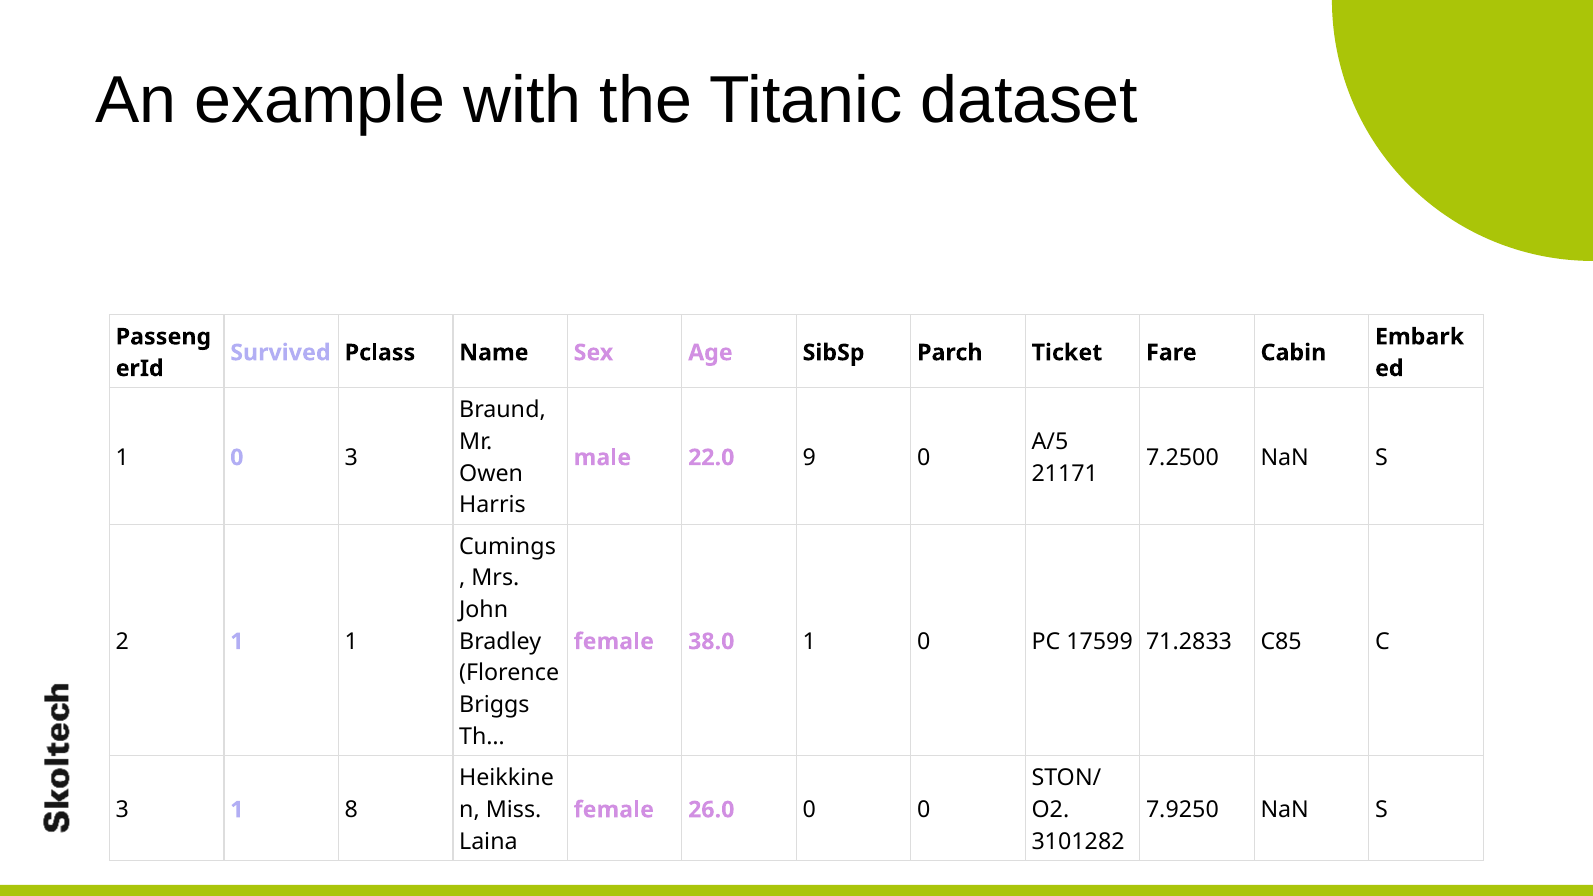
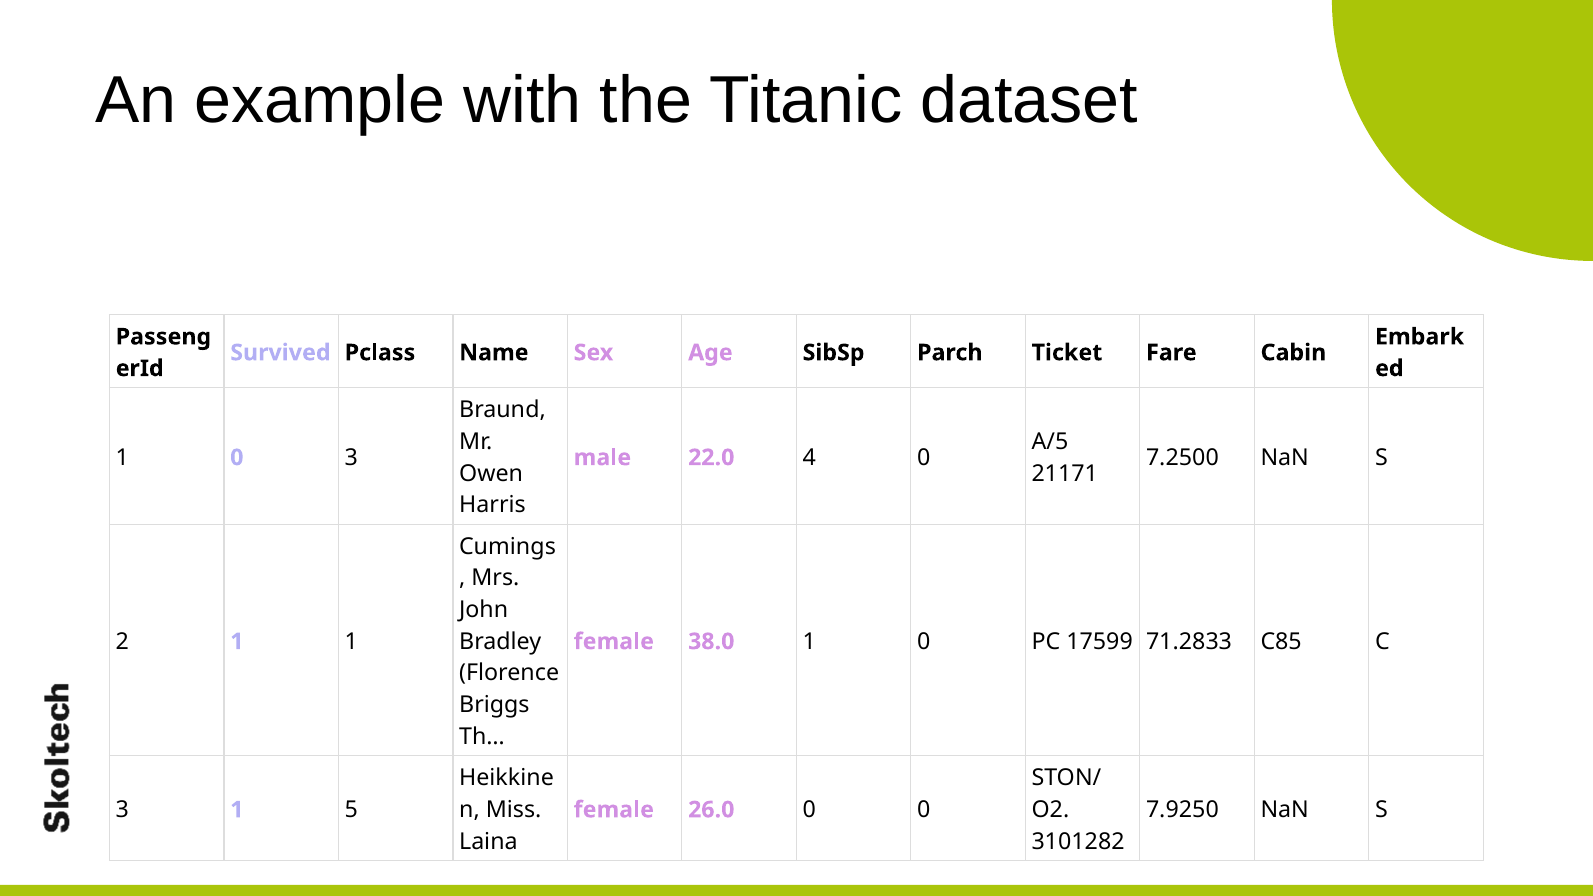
9: 9 -> 4 (809, 458)
8: 8 -> 5 (351, 810)
